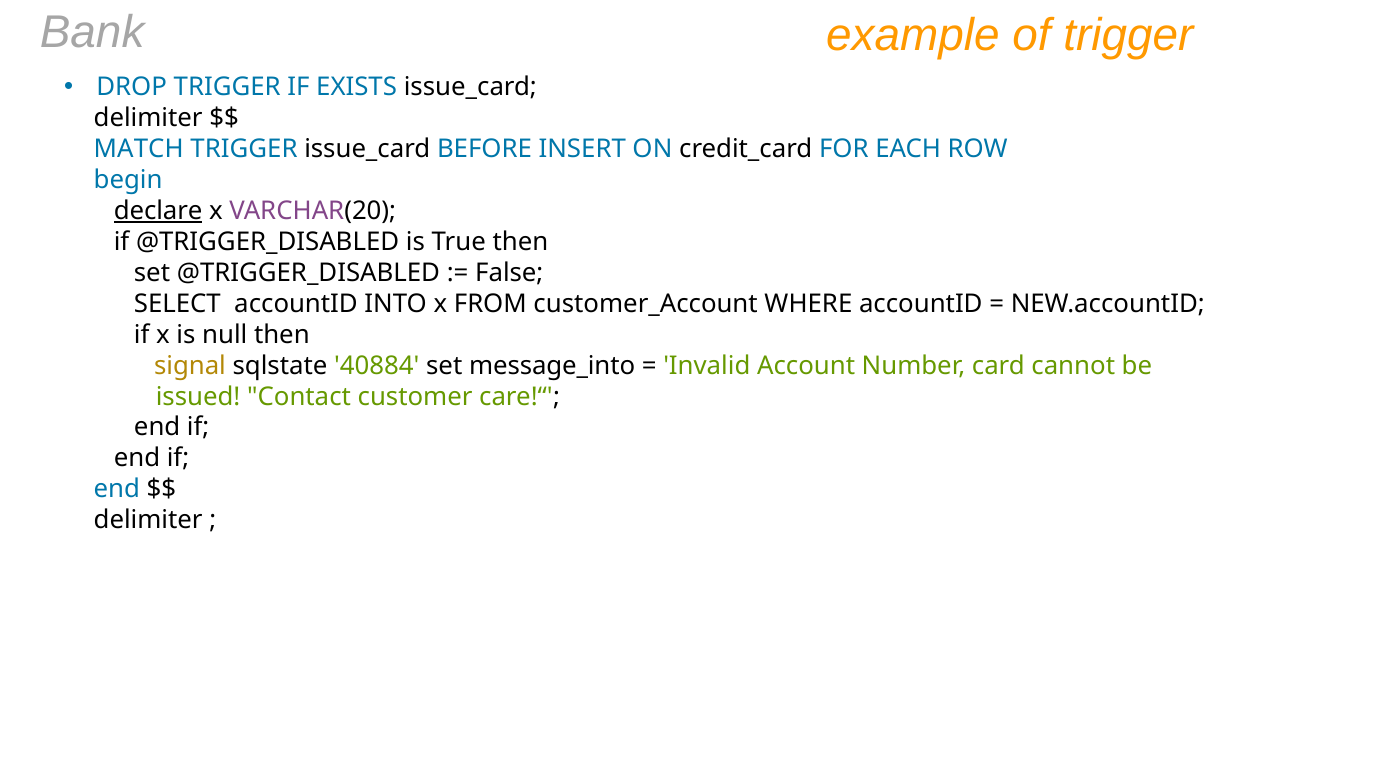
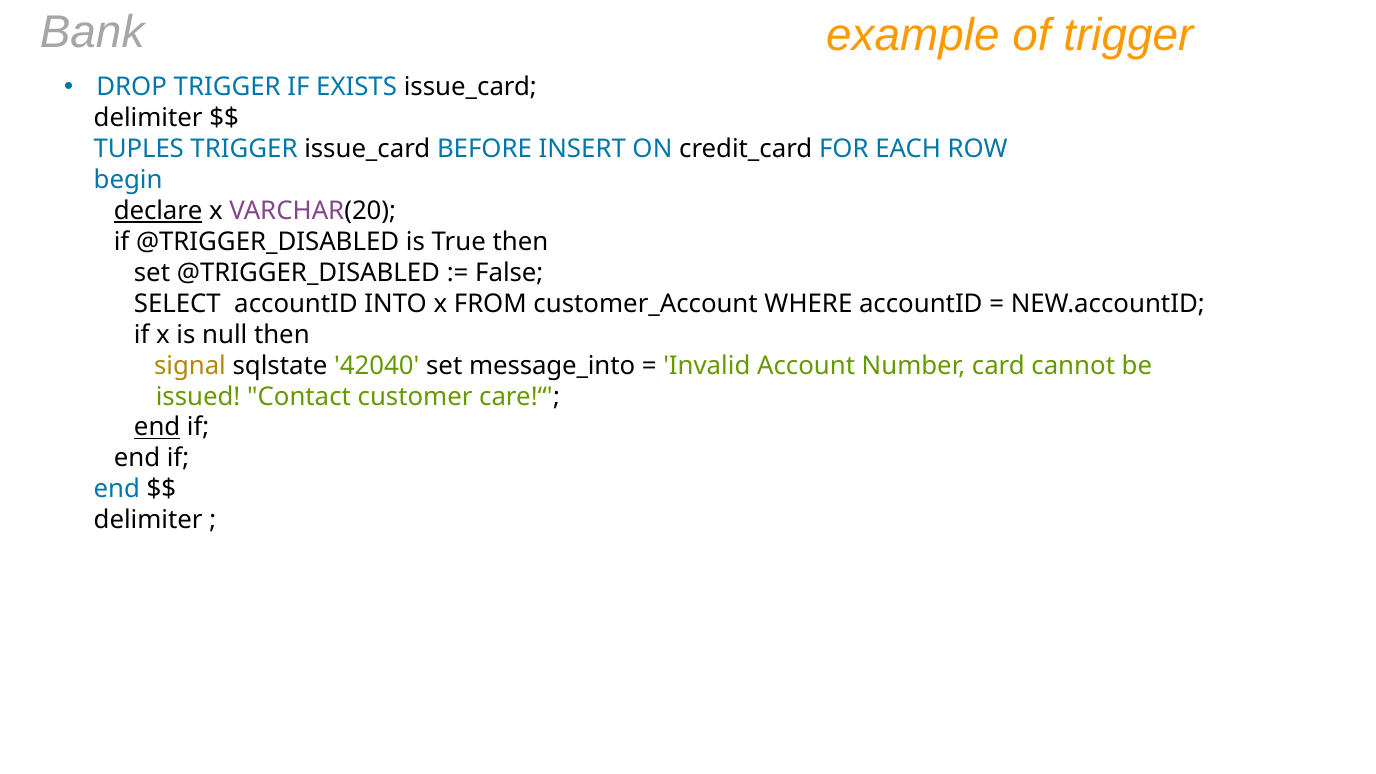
MATCH: MATCH -> TUPLES (139, 149)
40884: 40884 -> 42040 (377, 366)
end underline: none -> present (157, 427)
